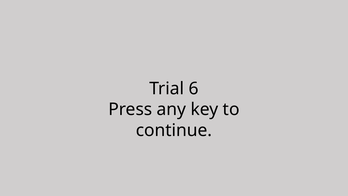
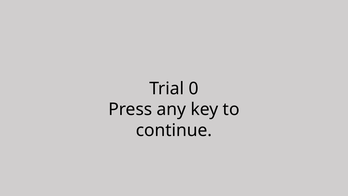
6: 6 -> 0 (194, 88)
